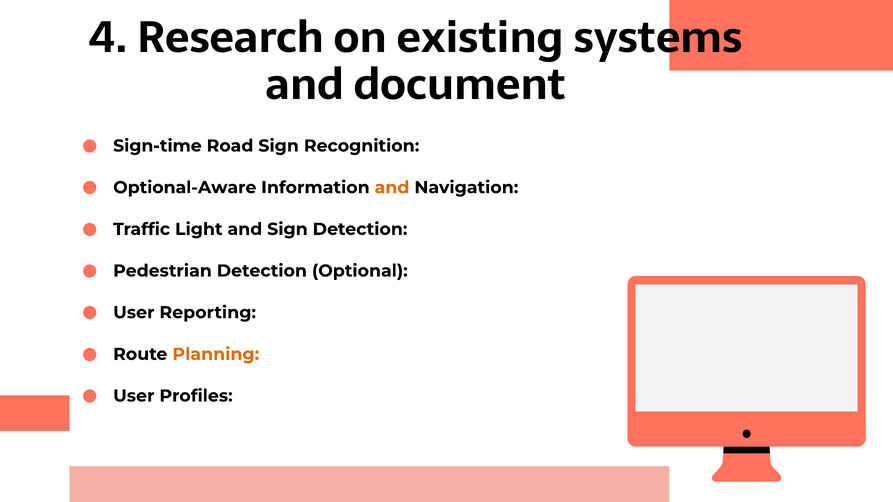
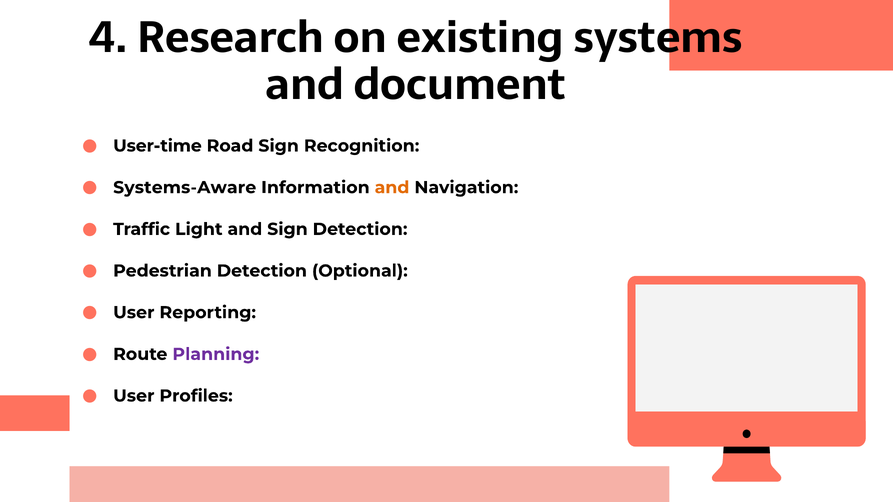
Sign-time: Sign-time -> User-time (157, 146)
Optional-Aware: Optional-Aware -> Systems-Aware (185, 188)
Planning colour: orange -> purple (216, 354)
